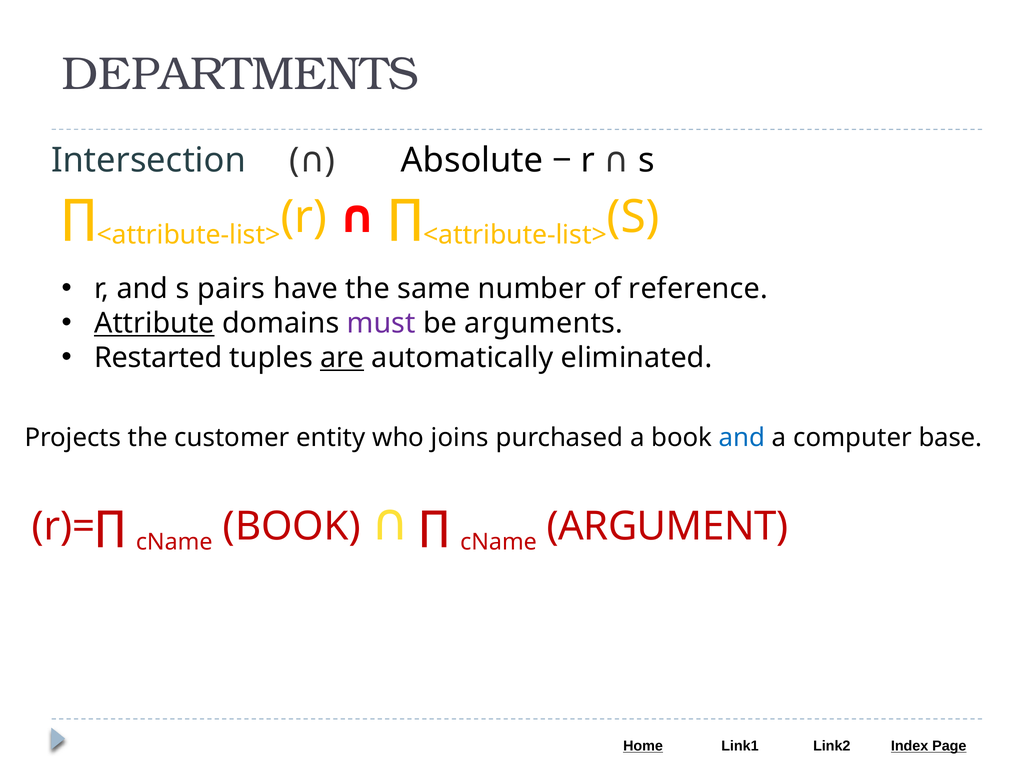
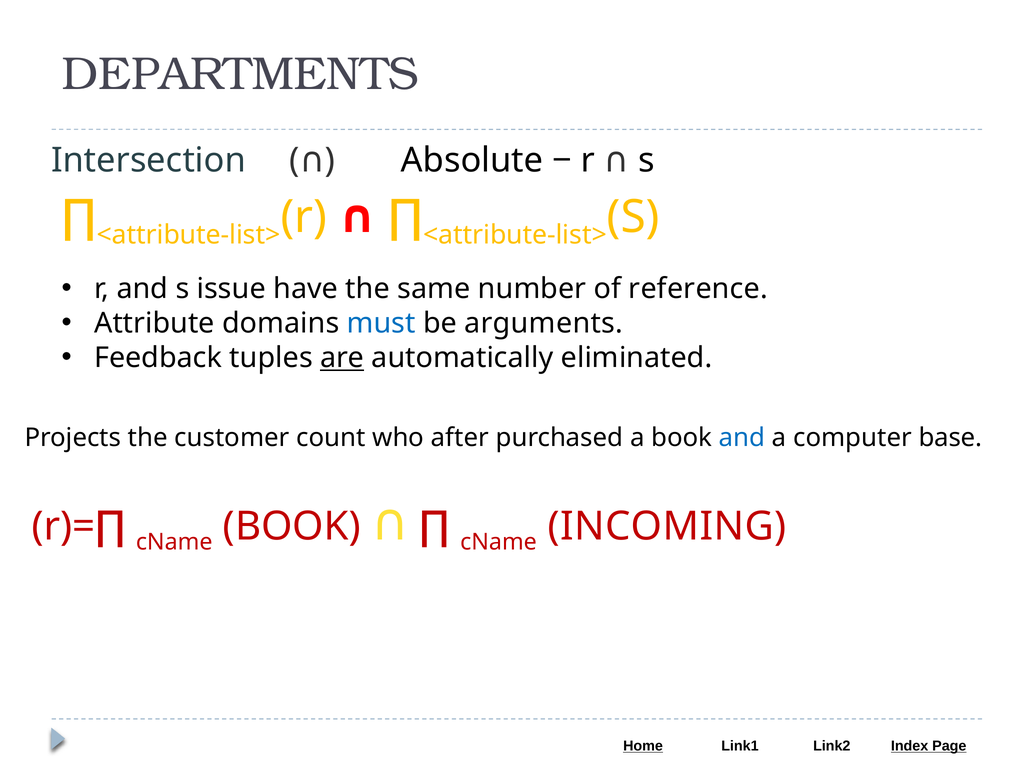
pairs: pairs -> issue (231, 289)
Attribute underline: present -> none (154, 323)
must colour: purple -> blue (381, 323)
Restarted: Restarted -> Feedback (158, 358)
entity: entity -> count (331, 437)
joins: joins -> after (460, 437)
ARGUMENT: ARGUMENT -> INCOMING (667, 526)
